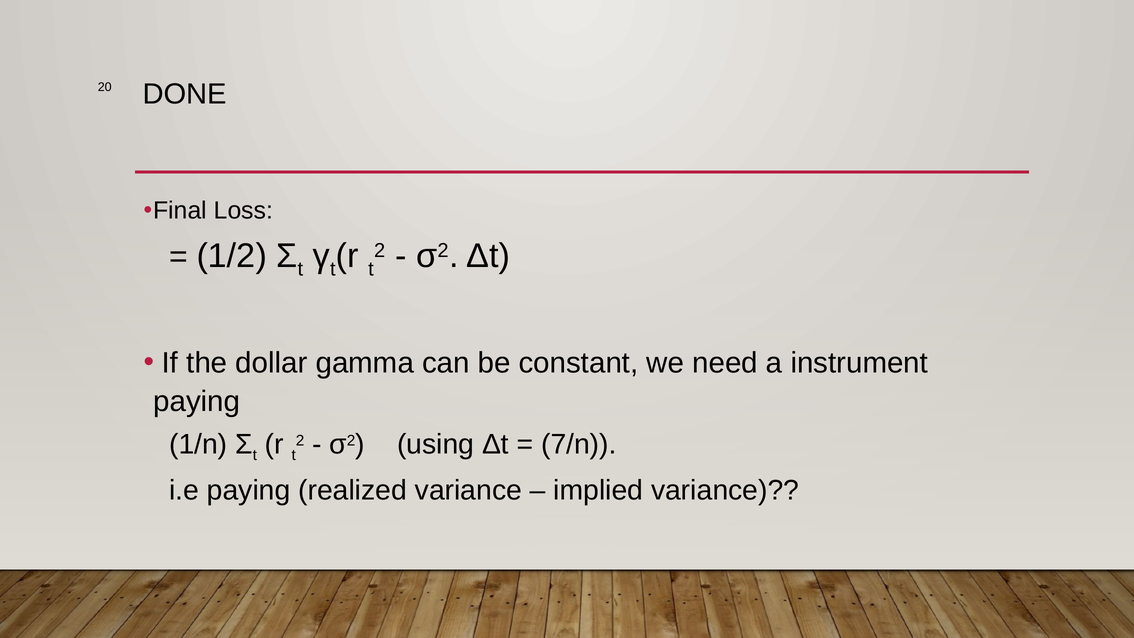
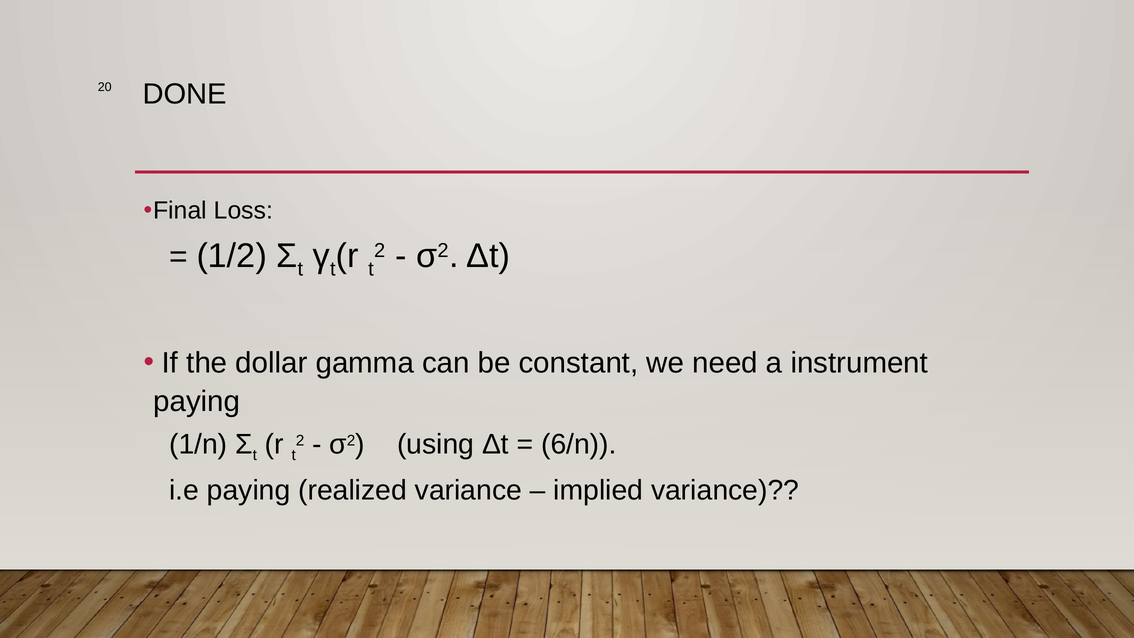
7/n: 7/n -> 6/n (579, 444)
